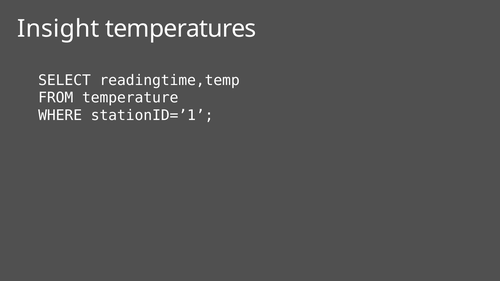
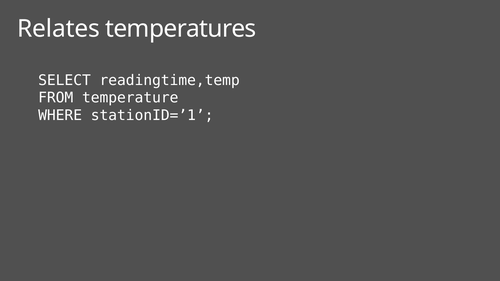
Insight: Insight -> Relates (58, 29)
